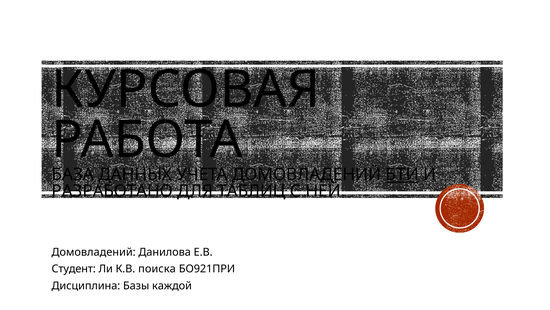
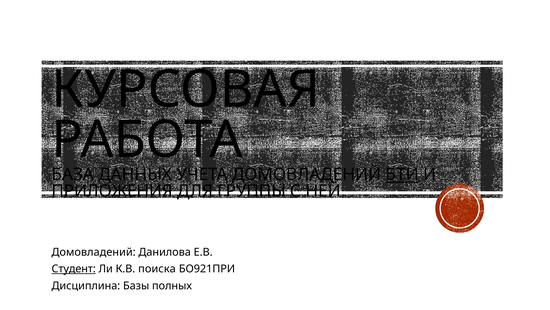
РАЗРАБОТАНО: РАЗРАБОТАНО -> ПРИЛОЖЕНИЯ (112, 191)
ТАБЛИЦ: ТАБЛИЦ -> ГРУППЫ (252, 191)
Студент underline: none -> present (74, 268)
каждой: каждой -> полных (172, 285)
